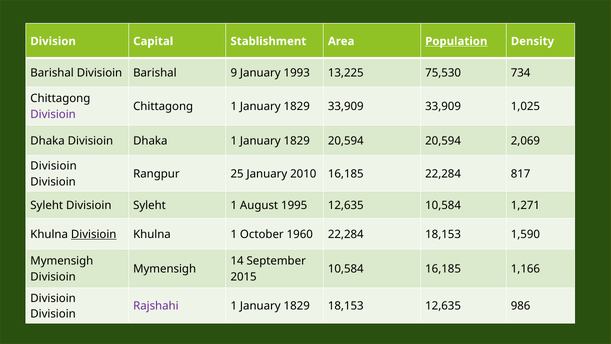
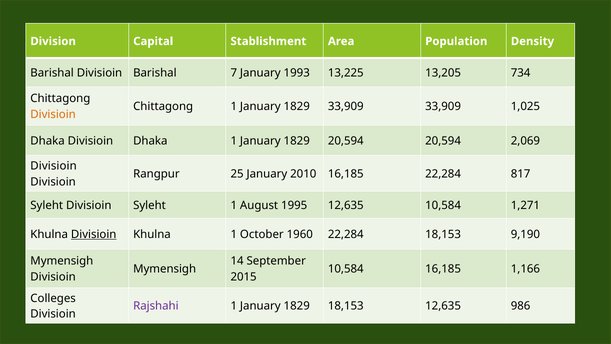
Population underline: present -> none (456, 41)
9: 9 -> 7 (234, 73)
75,530: 75,530 -> 13,205 (443, 73)
Divisioin colour: purple -> orange (53, 114)
1,590: 1,590 -> 9,190 (525, 234)
Divisioin: Divisioin -> Colleges (53, 298)
